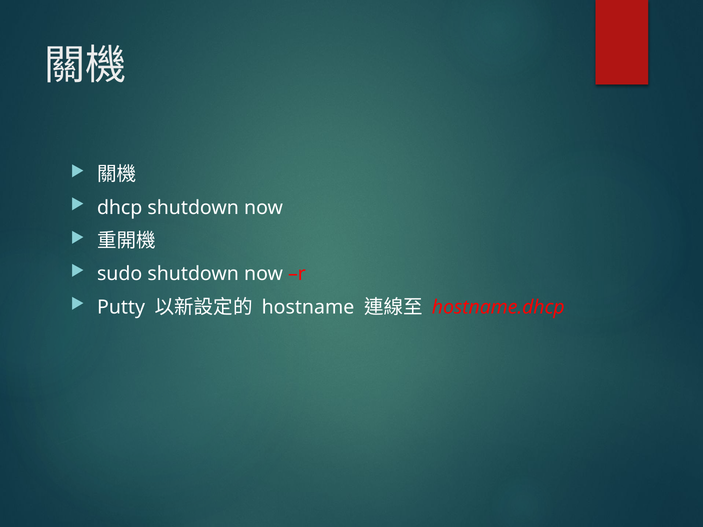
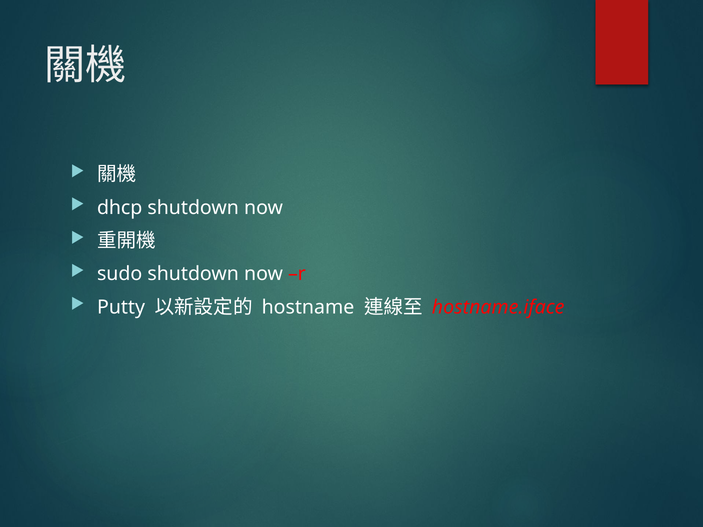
hostname.dhcp: hostname.dhcp -> hostname.iface (498, 307)
